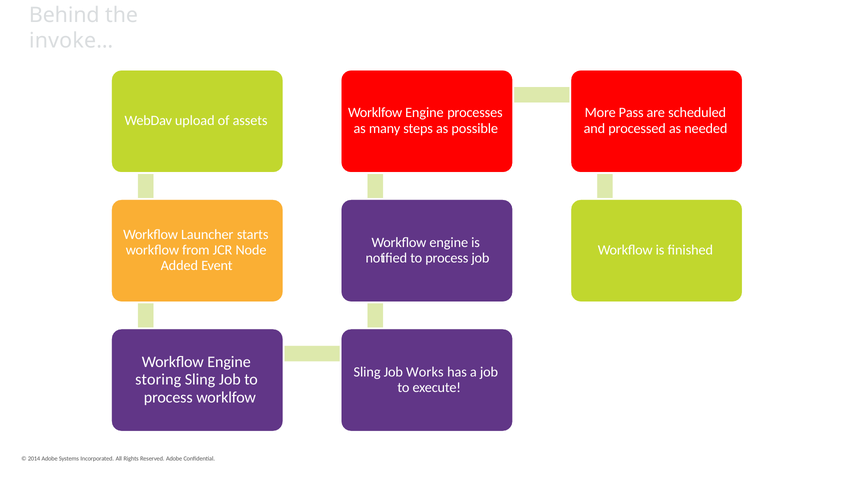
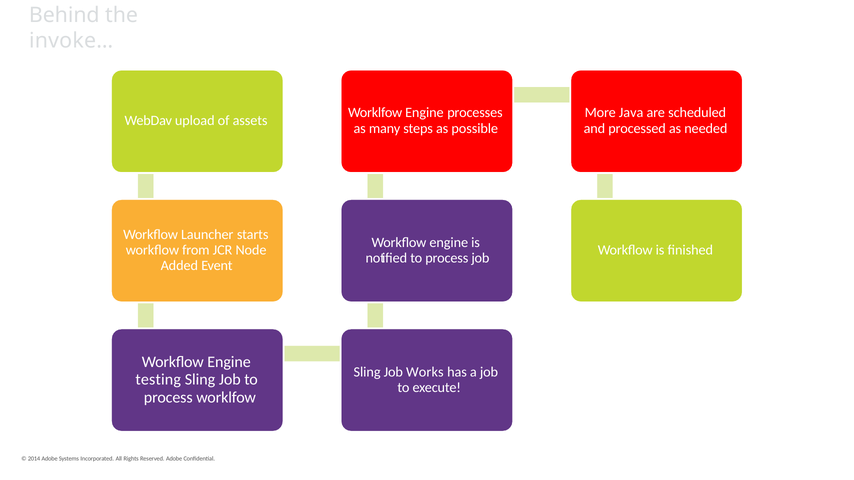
Pass: Pass -> Java (631, 113)
storing: storing -> testing (158, 380)
